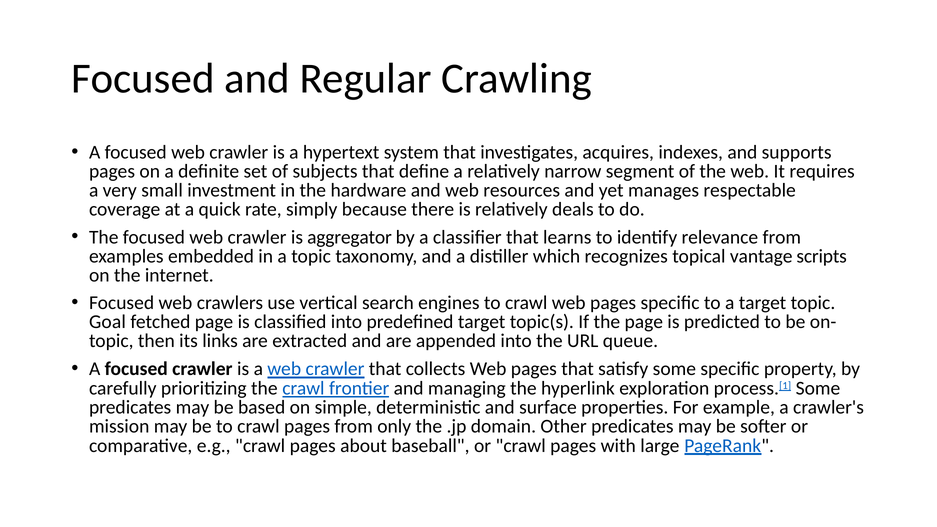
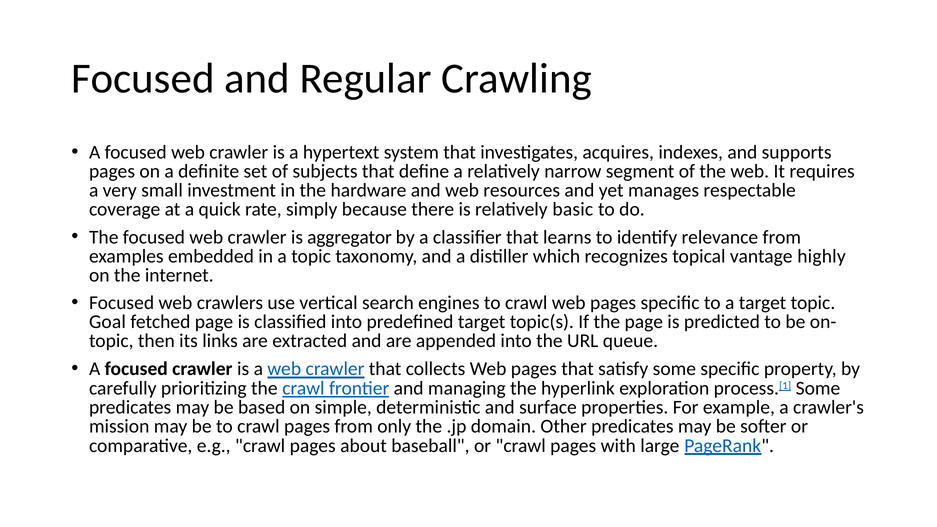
deals: deals -> basic (573, 209)
scripts: scripts -> highly (821, 256)
